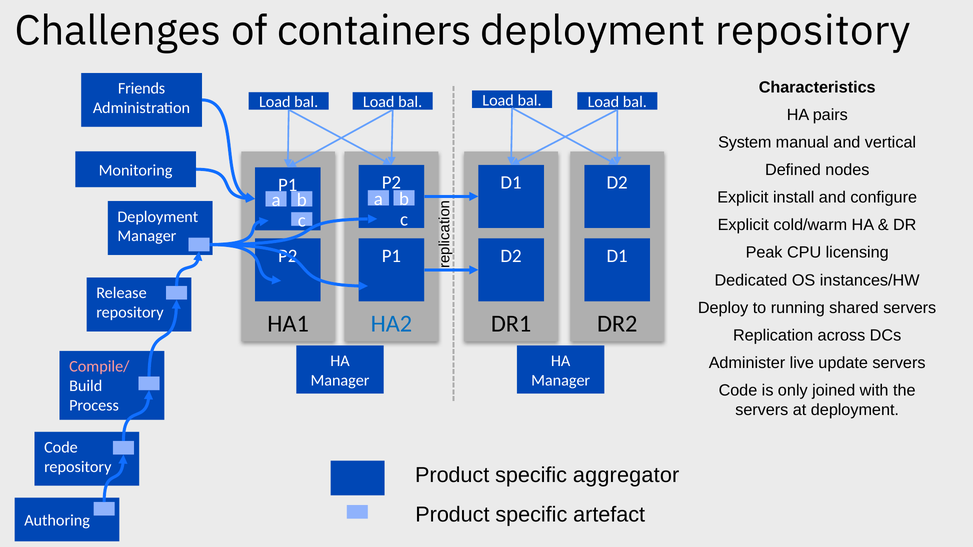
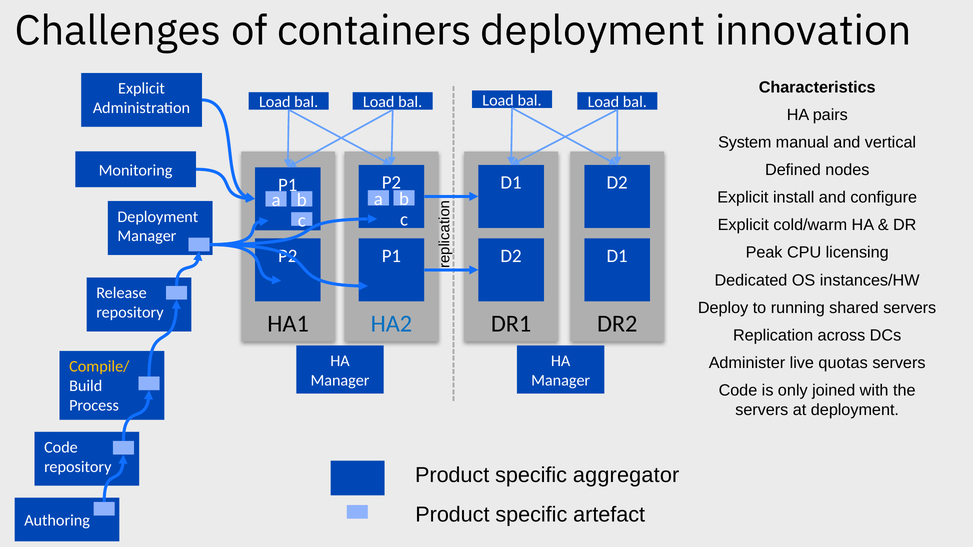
deployment repository: repository -> innovation (813, 31)
Friends: Friends -> Explicit (141, 89)
update: update -> quotas (843, 363)
Compile/ colour: pink -> yellow (99, 367)
